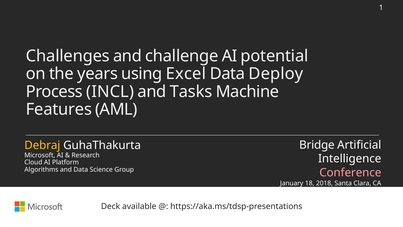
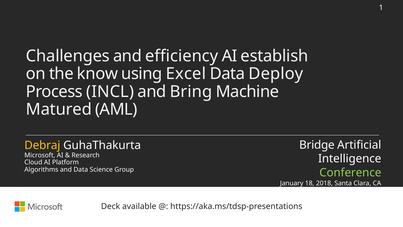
challenge: challenge -> efficiency (182, 56)
potential: potential -> establish (274, 56)
years: years -> know (98, 74)
Tasks: Tasks -> Bring (191, 91)
Features: Features -> Matured (59, 109)
Conference colour: pink -> light green (350, 172)
